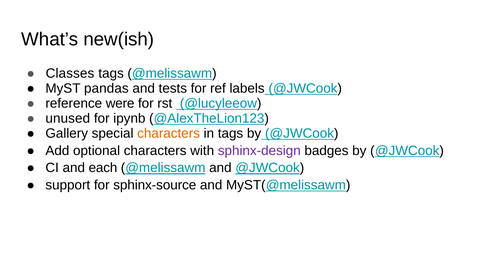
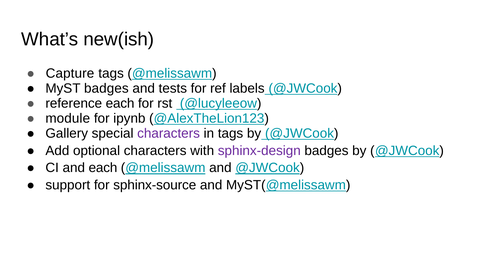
Classes: Classes -> Capture (70, 73)
MyST pandas: pandas -> badges (106, 88)
reference were: were -> each (120, 103)
unused: unused -> module (68, 118)
characters colour: orange -> purple (169, 133)
